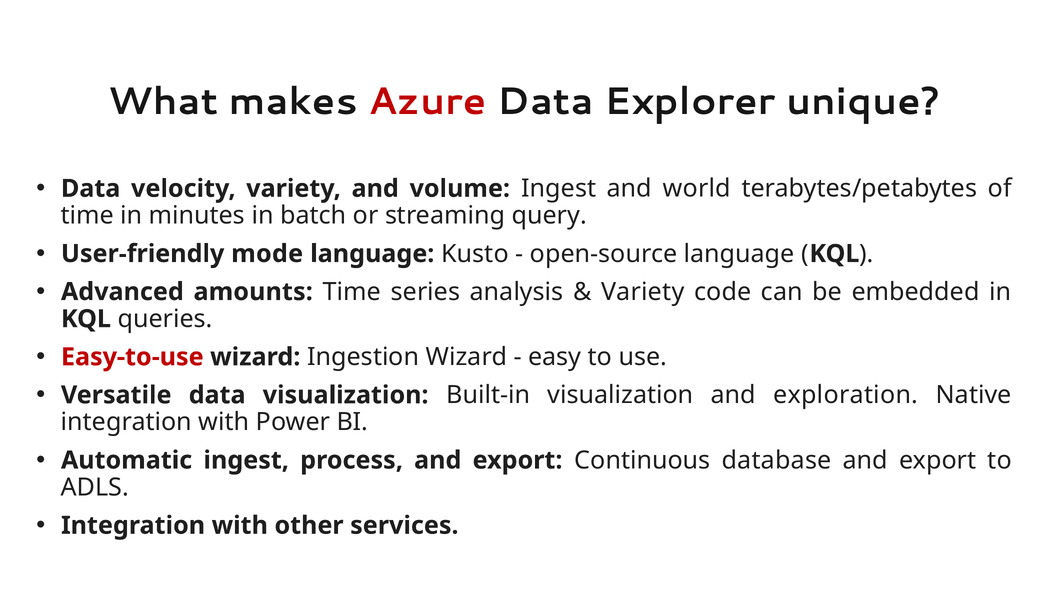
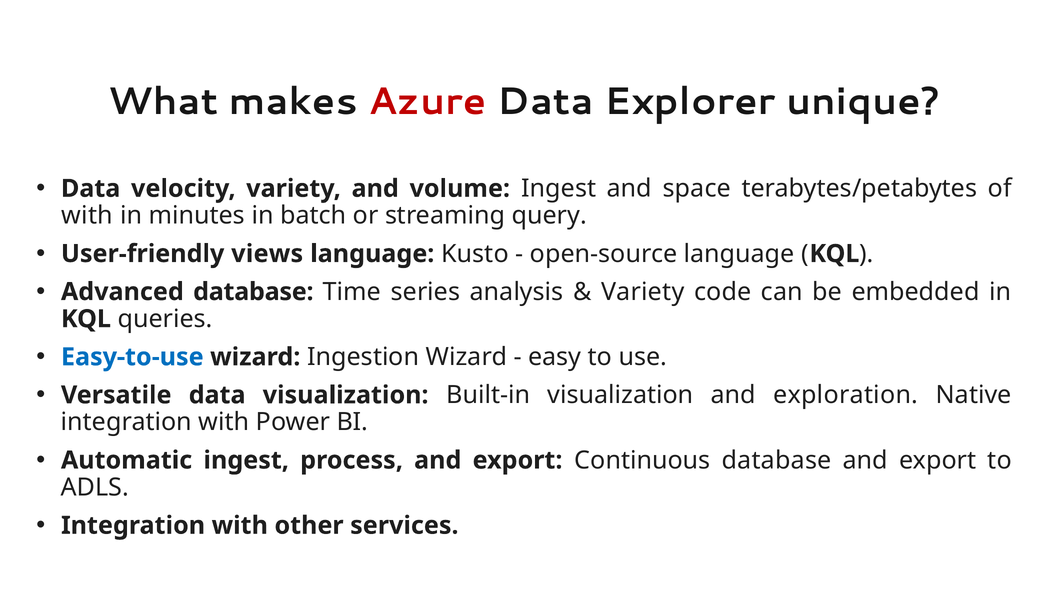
world: world -> space (697, 189)
time: time -> with (87, 216)
mode: mode -> views (267, 254)
Advanced amounts: amounts -> database (253, 292)
Easy-to-use colour: red -> blue (132, 357)
